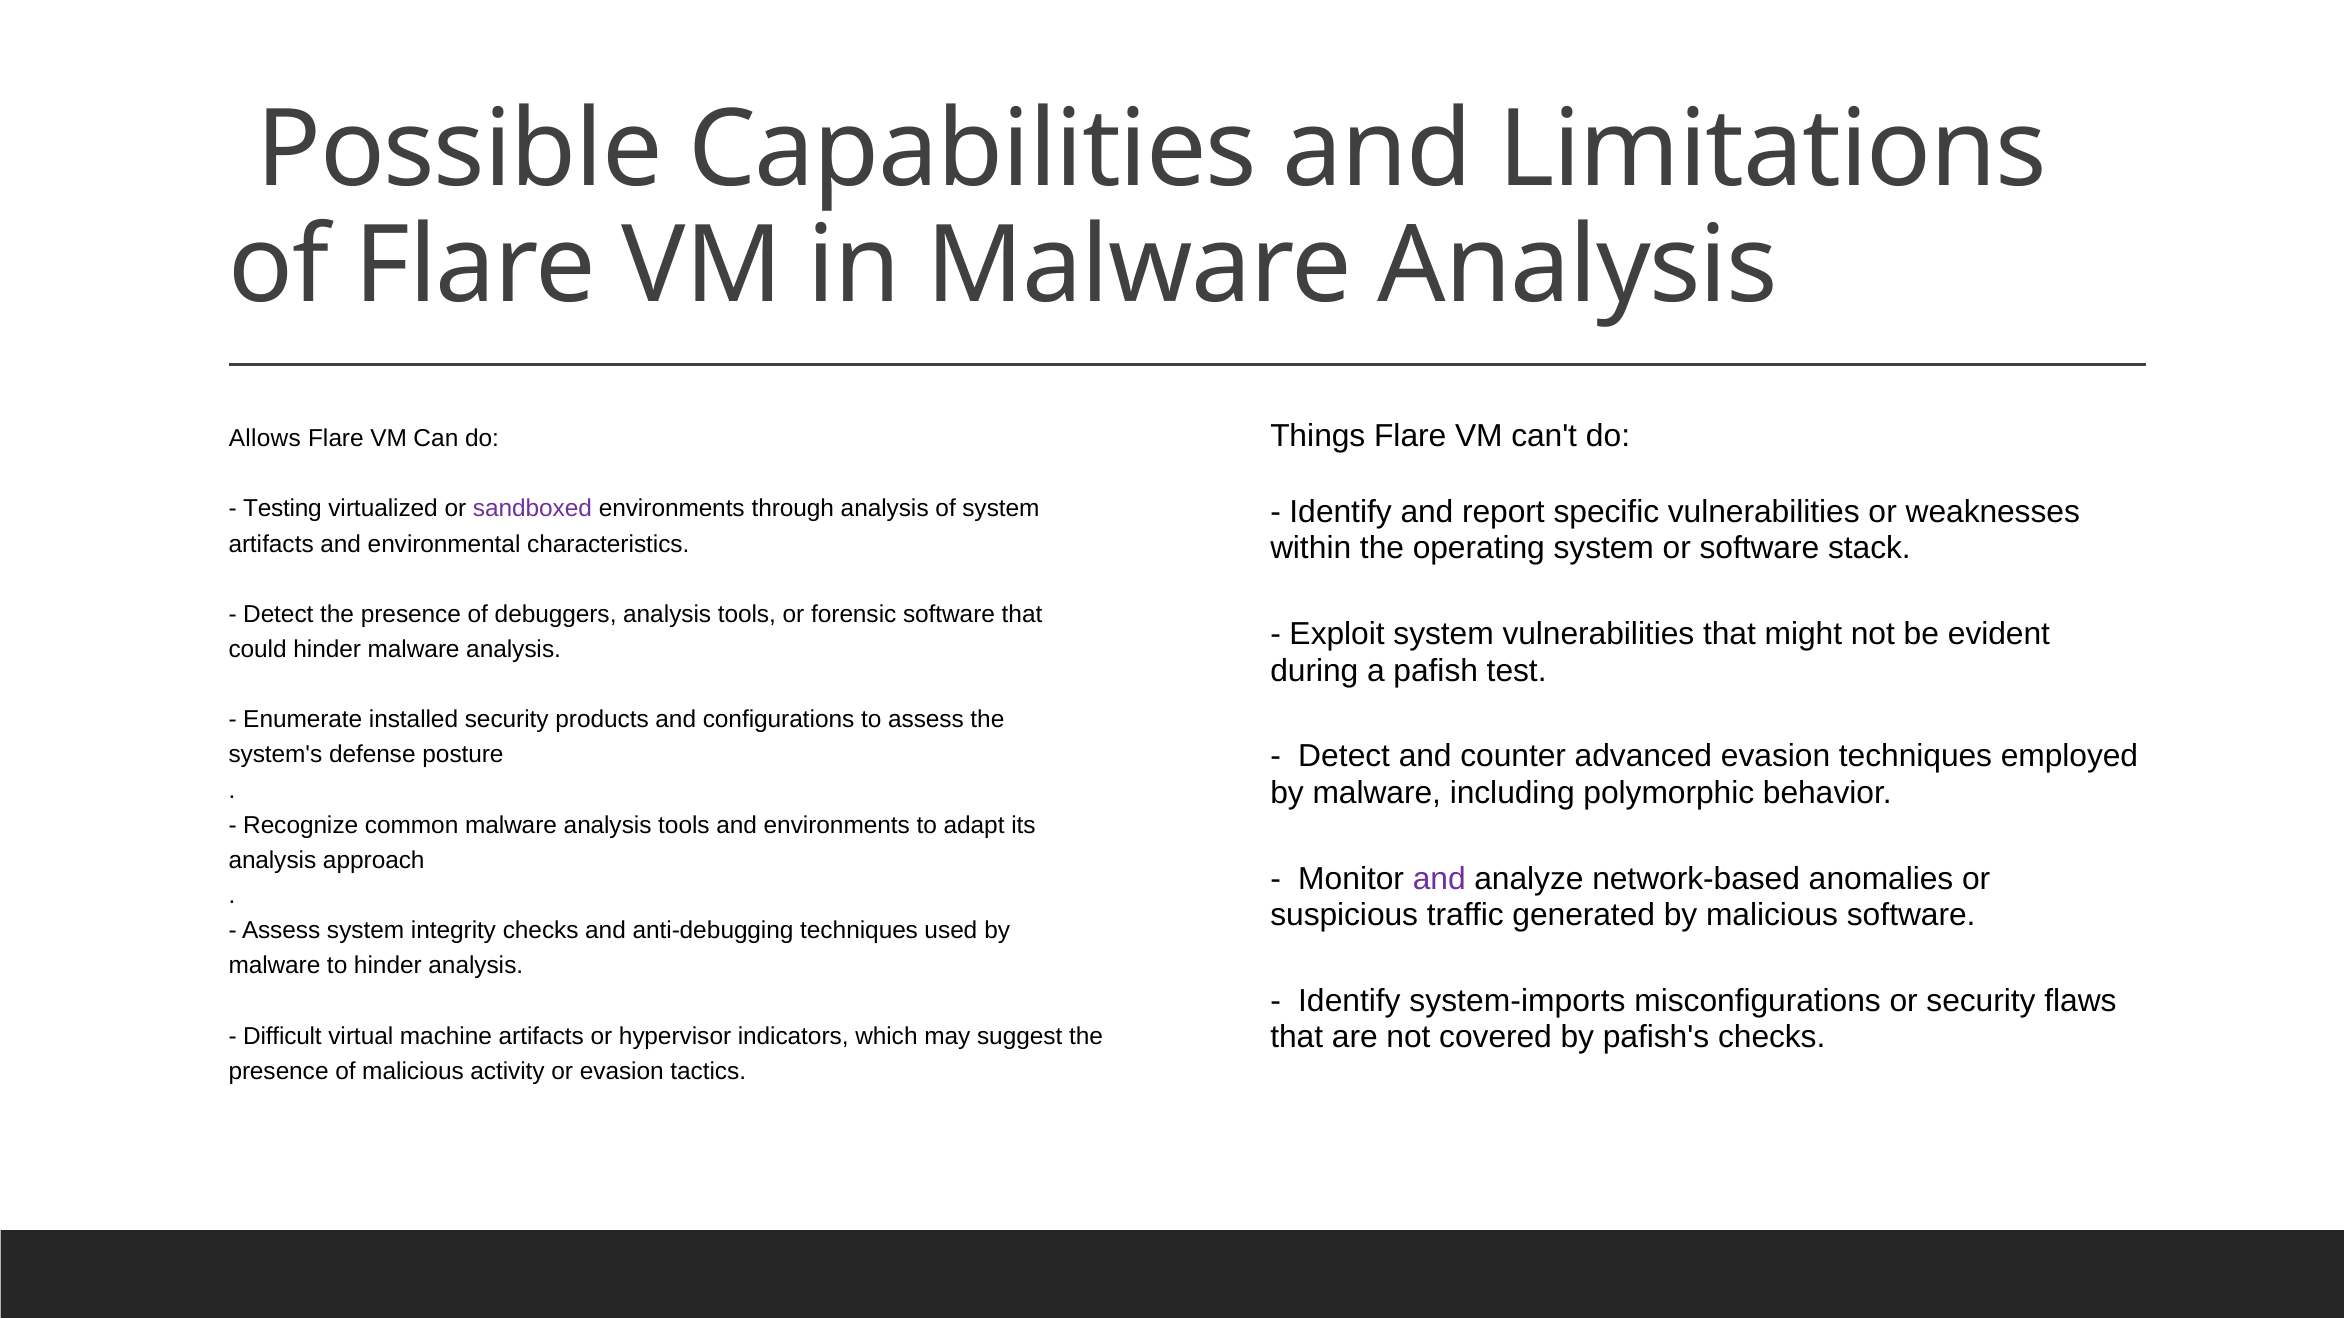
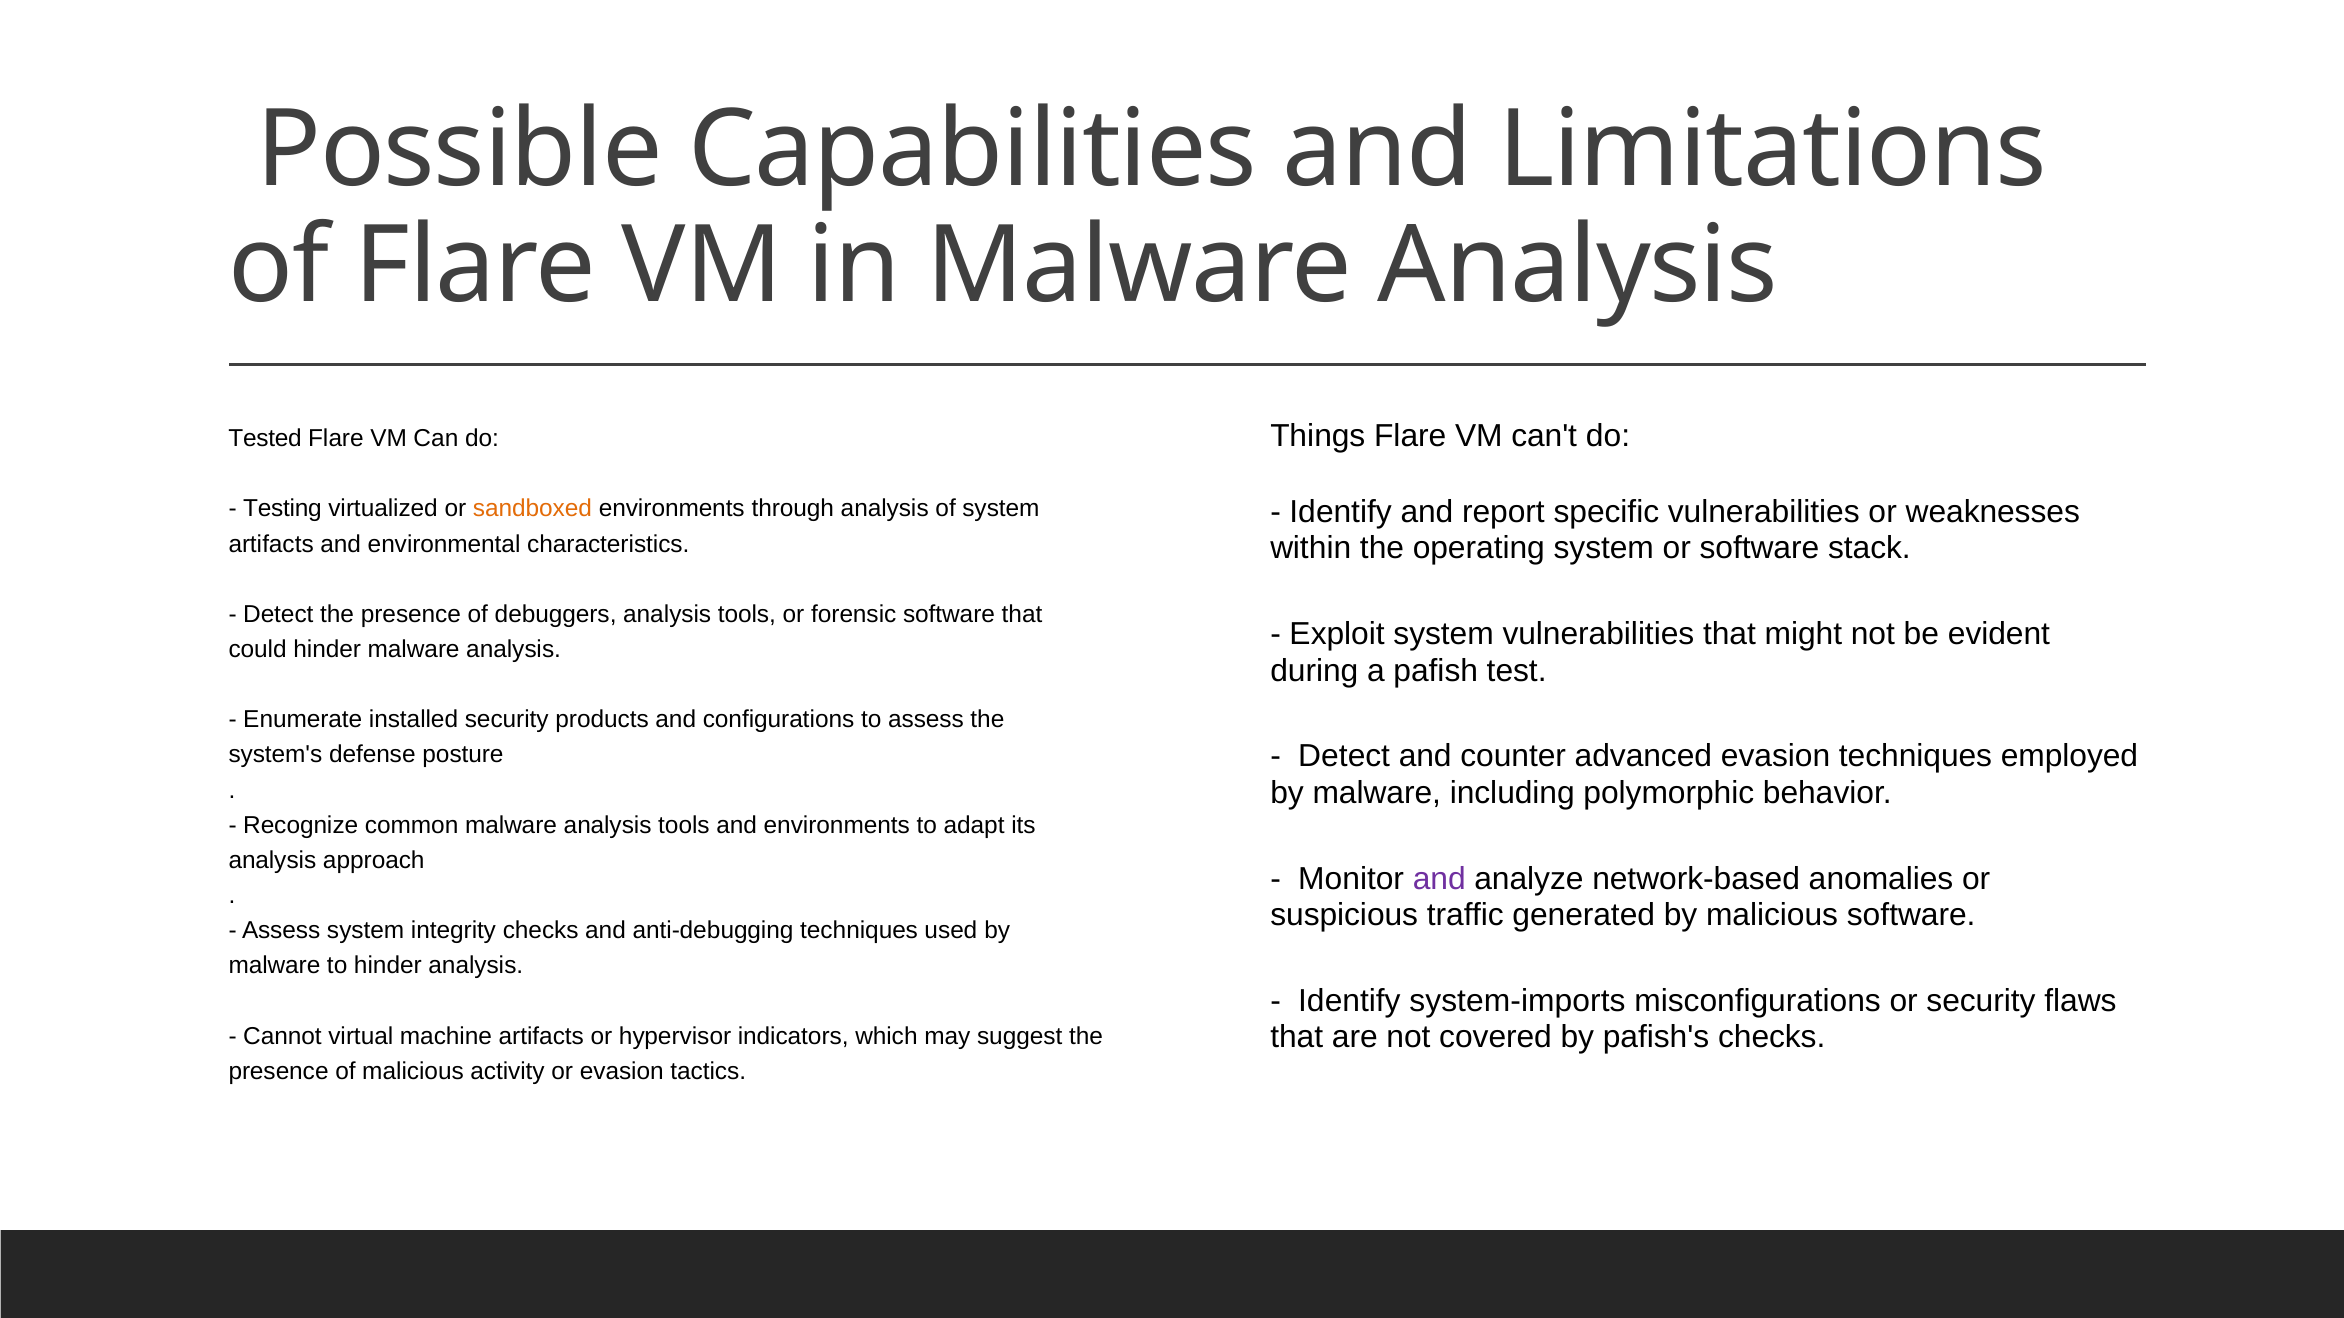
Allows: Allows -> Tested (265, 439)
sandboxed colour: purple -> orange (532, 509)
Difficult: Difficult -> Cannot (282, 1036)
